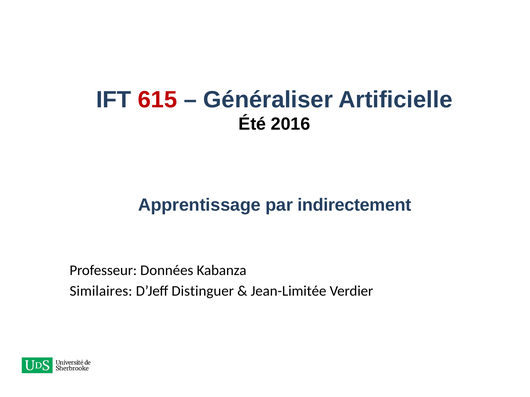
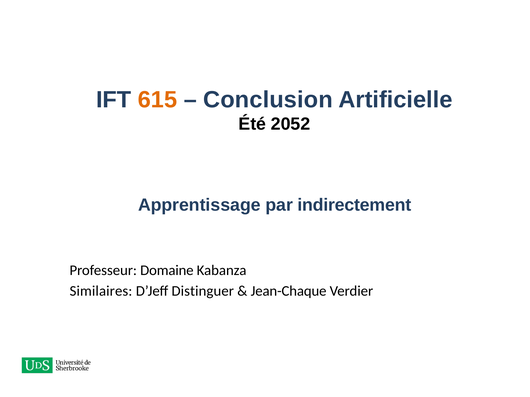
615 colour: red -> orange (157, 100)
Généraliser: Généraliser -> Conclusion (268, 100)
2016: 2016 -> 2052 (291, 124)
Données: Données -> Domaine (167, 271)
Jean-Limitée: Jean-Limitée -> Jean-Chaque (289, 291)
